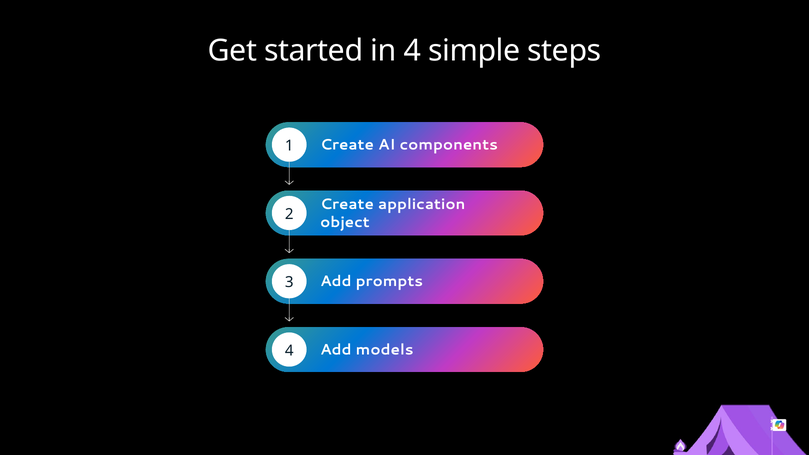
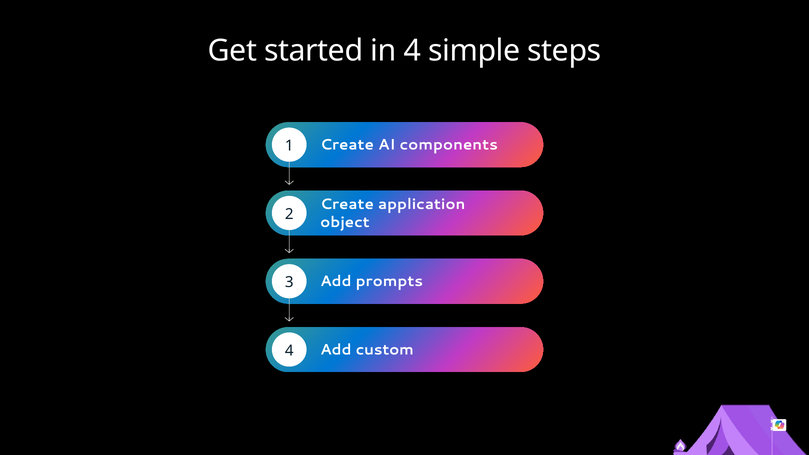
models: models -> custom (385, 350)
